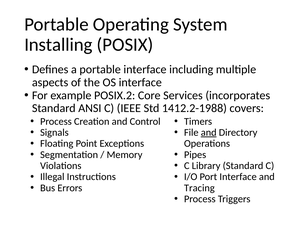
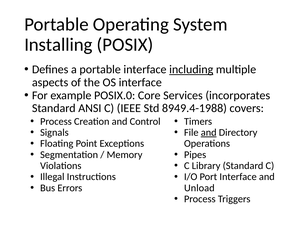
including underline: none -> present (191, 69)
POSIX.2: POSIX.2 -> POSIX.0 (115, 95)
1412.2-1988: 1412.2-1988 -> 8949.4-1988 (194, 108)
Tracing: Tracing -> Unload (199, 188)
